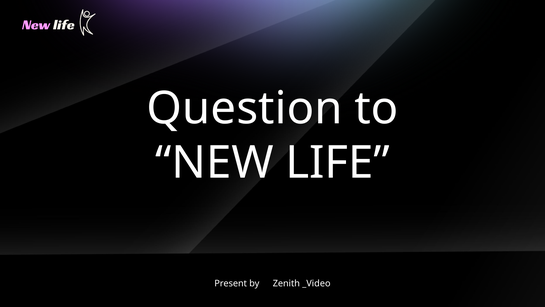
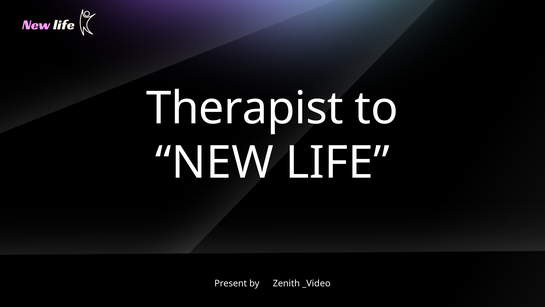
Question: Question -> Therapist (245, 108)
